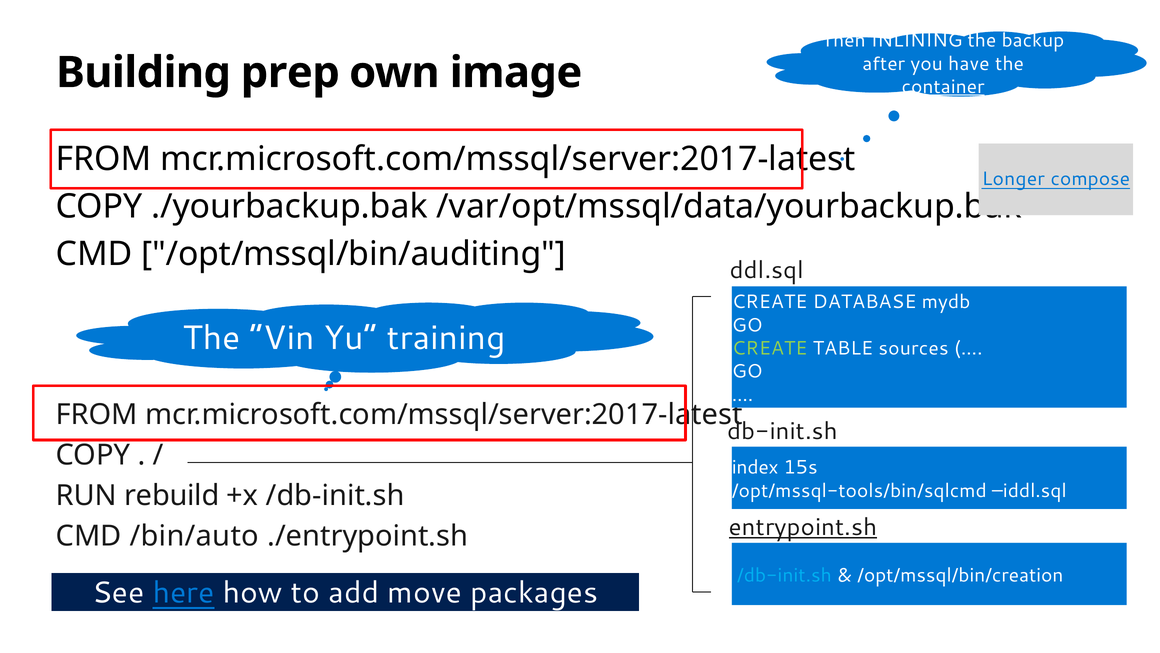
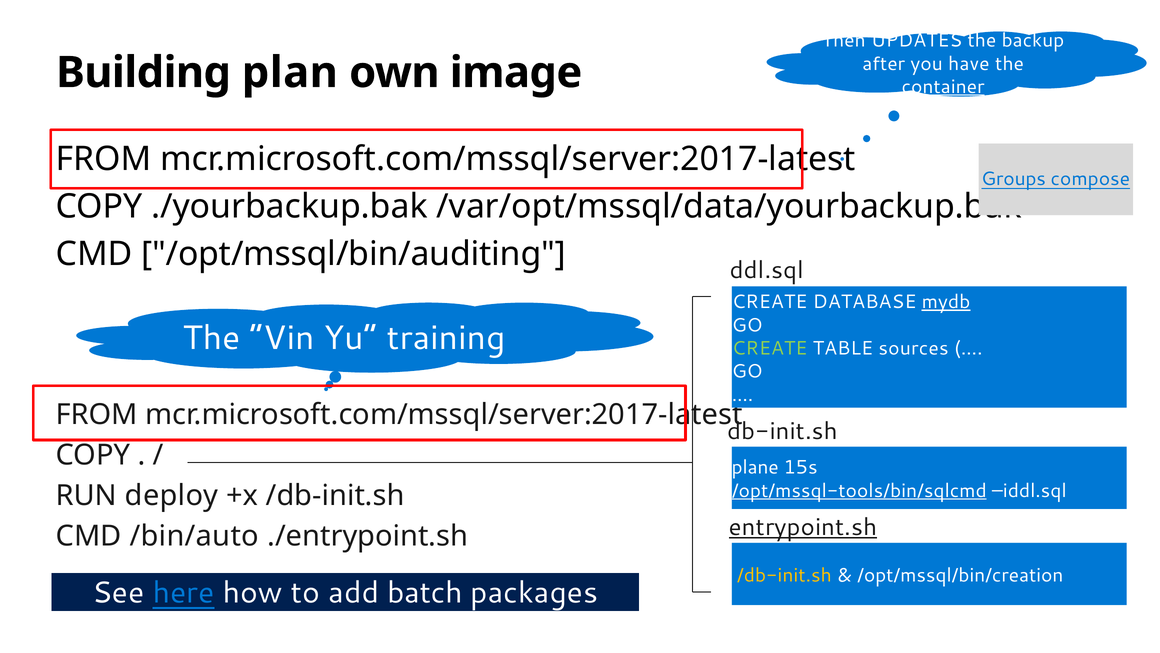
INLINING: INLINING -> UPDATES (917, 40)
prep: prep -> plan (290, 73)
Longer: Longer -> Groups (1014, 179)
mydb underline: none -> present (946, 302)
index: index -> plane (755, 467)
/opt/mssql-tools/bin/sqlcmd underline: none -> present (859, 490)
rebuild: rebuild -> deploy (172, 495)
/db-init.sh colour: light blue -> yellow (784, 575)
move: move -> batch (425, 592)
